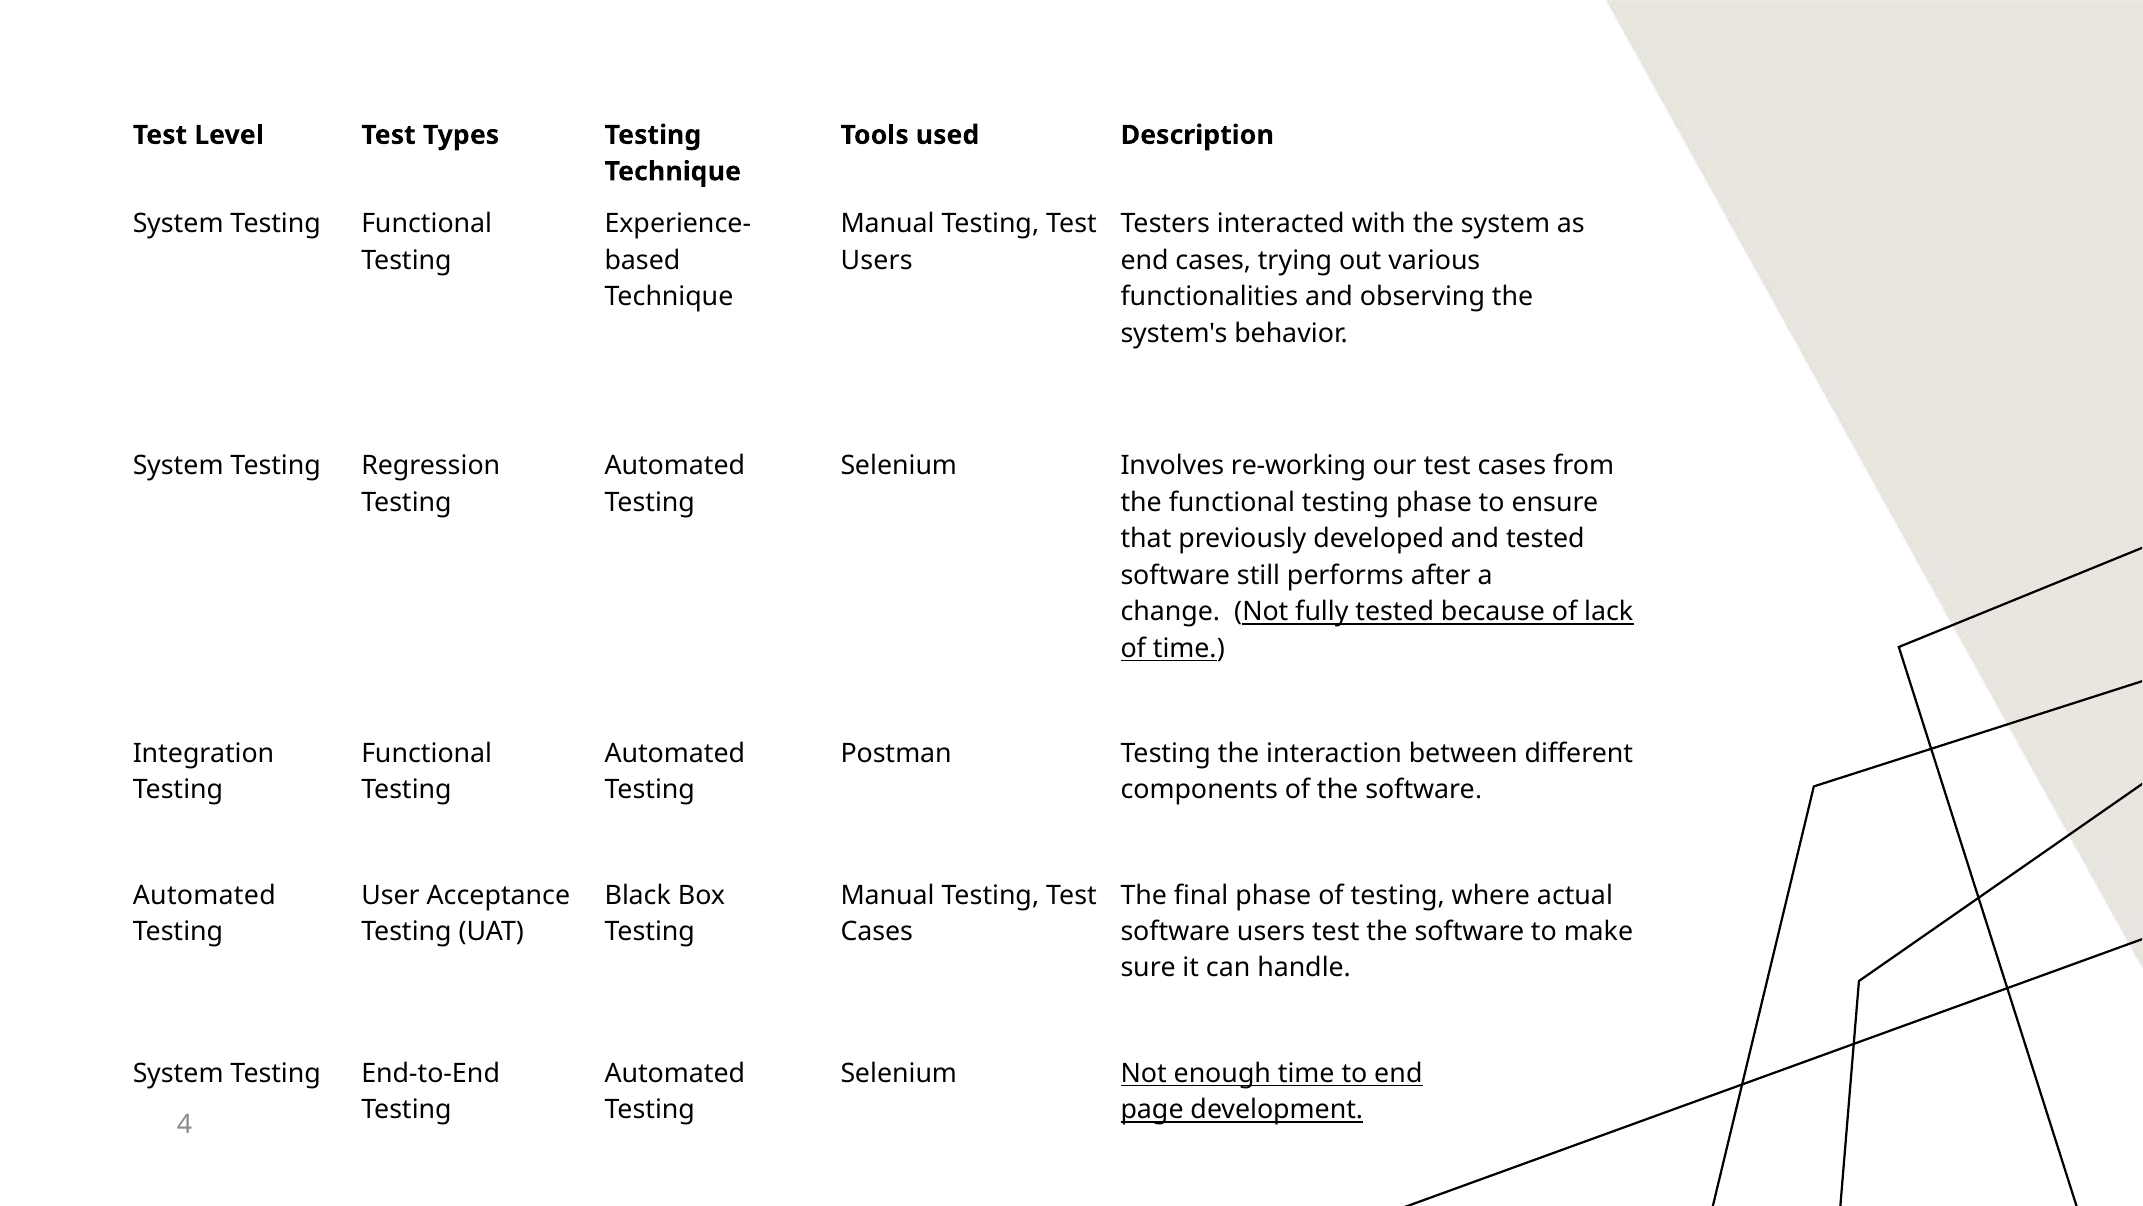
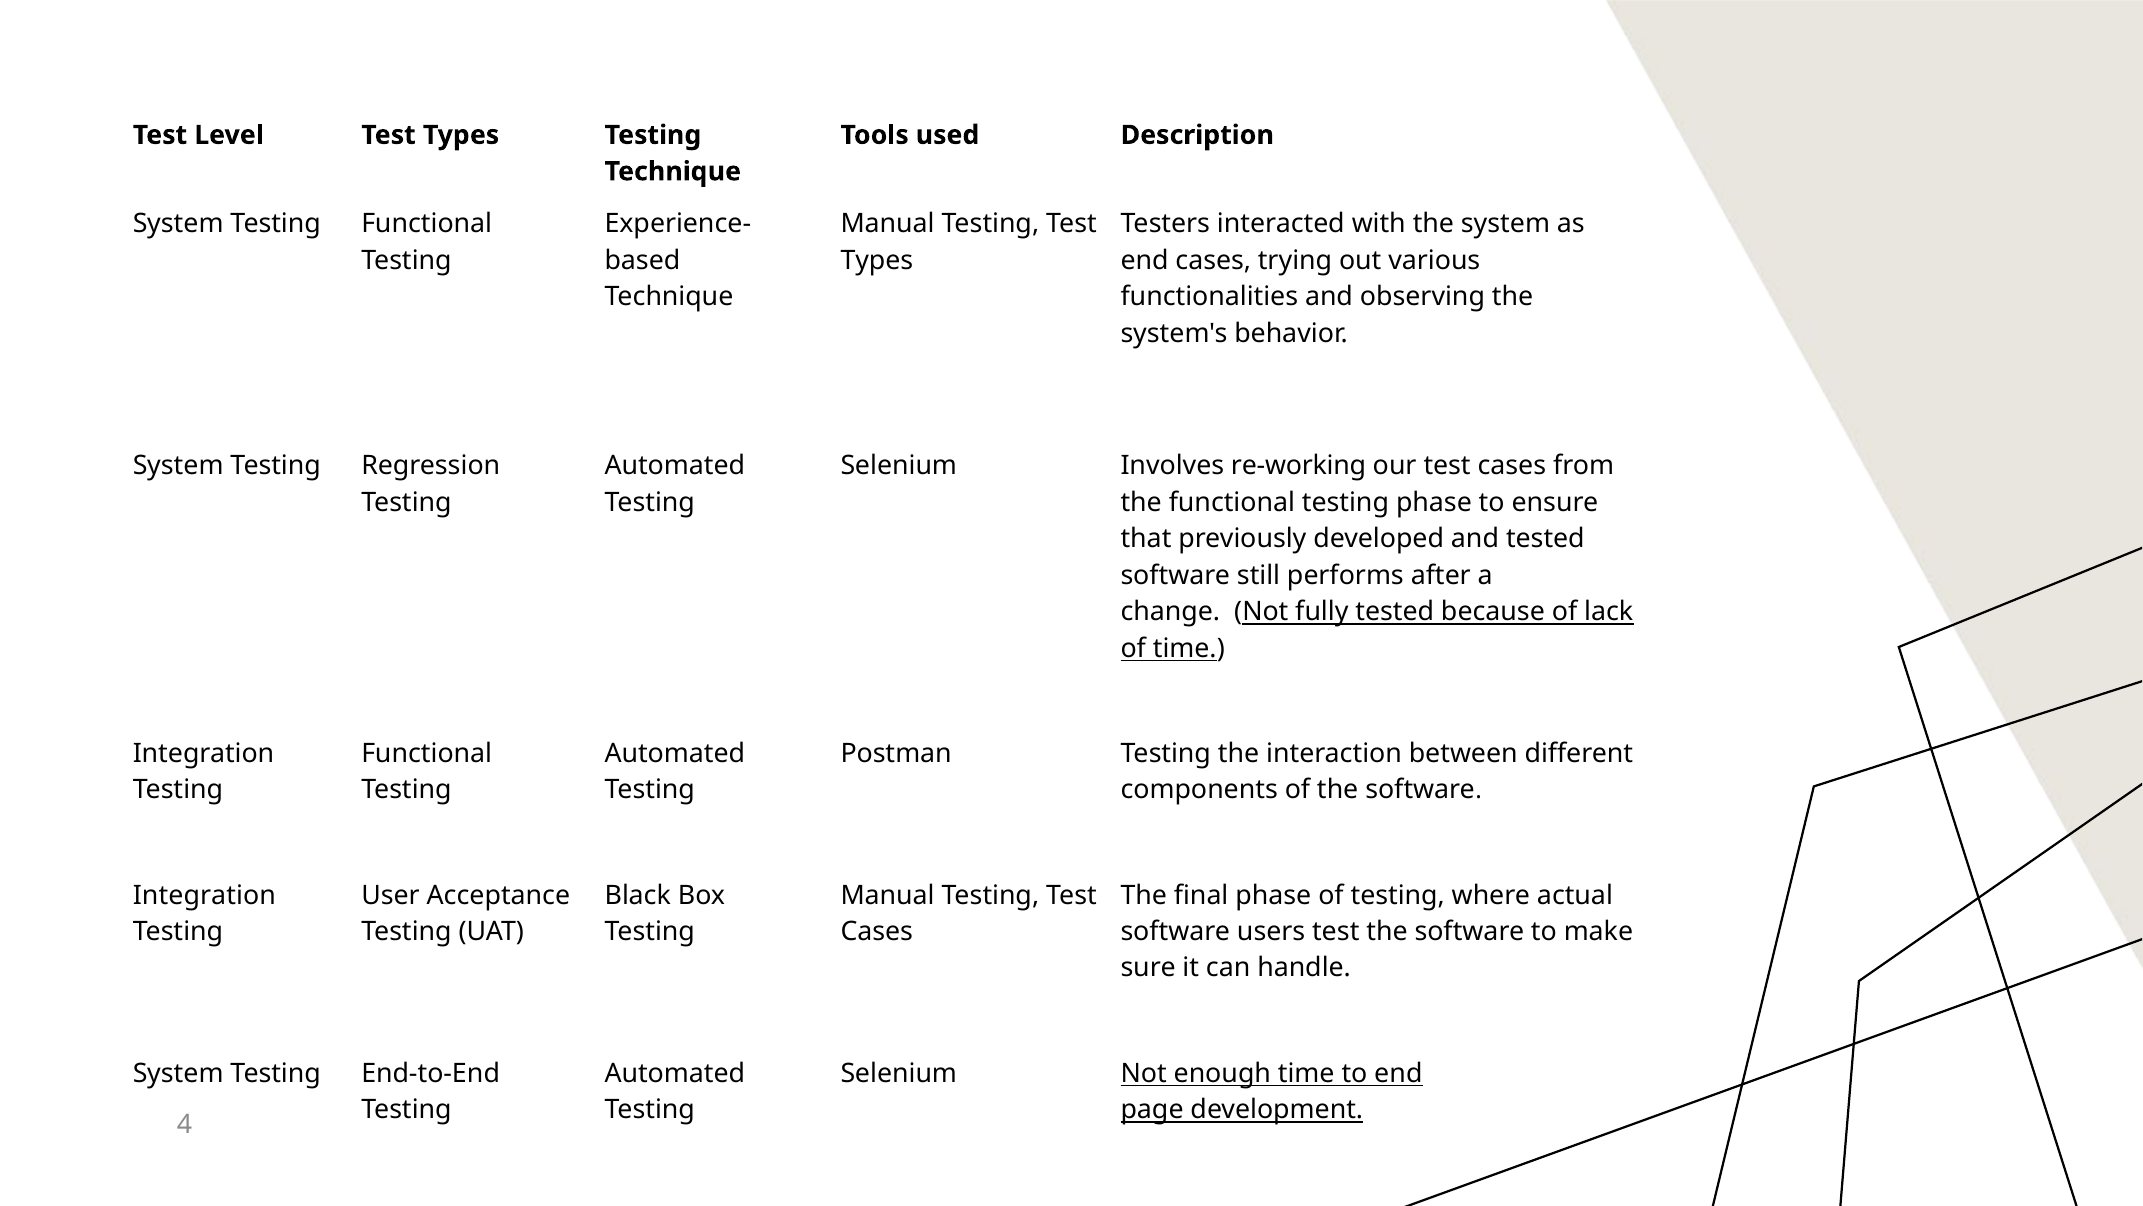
Users: Users -> Types (877, 260)
Automated: Automated -> Integration (204, 895)
